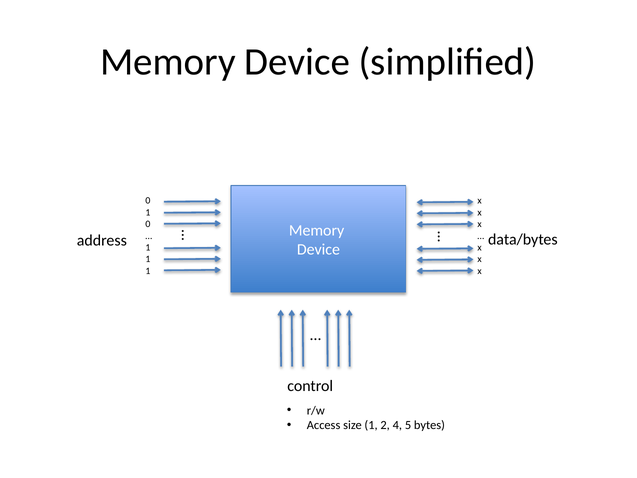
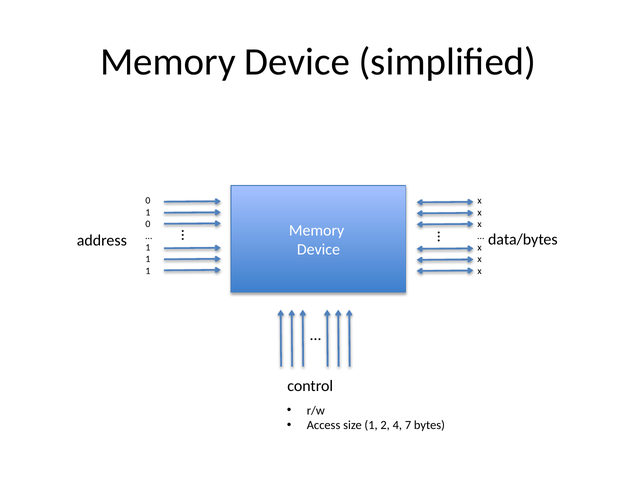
5: 5 -> 7 (408, 425)
